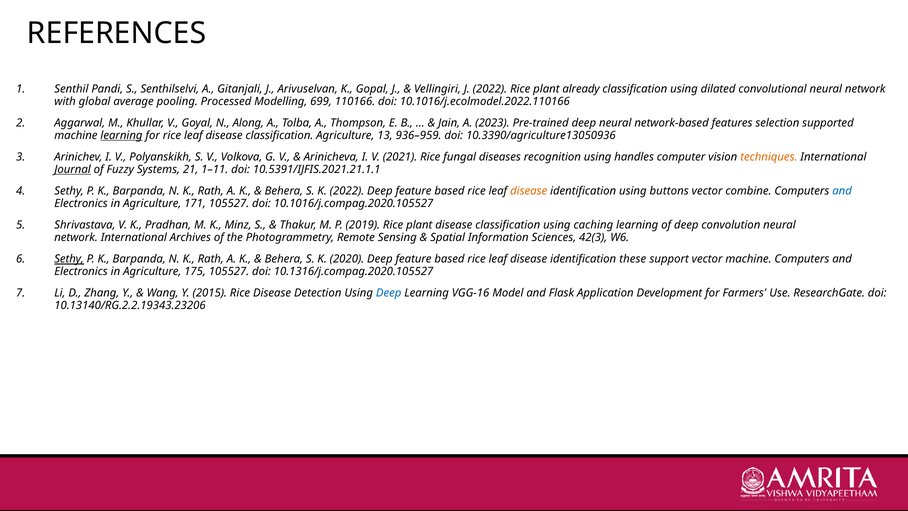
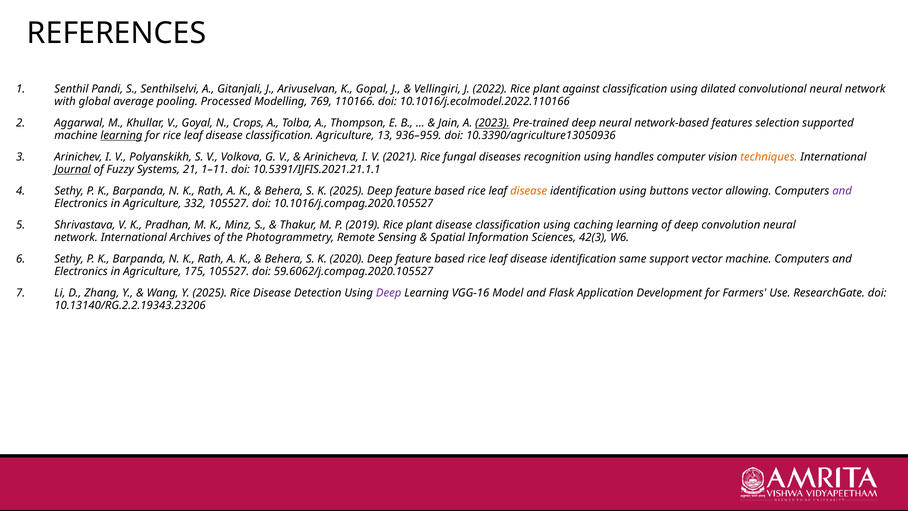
already: already -> against (581, 89)
699: 699 -> 769 (321, 101)
Along: Along -> Crops (248, 123)
2023 underline: none -> present (492, 123)
K 2022: 2022 -> 2025 (347, 191)
combine: combine -> allowing (748, 191)
and colour: blue -> purple (842, 191)
171: 171 -> 332 (195, 203)
Sethy underline: present -> none (69, 259)
these: these -> same (633, 259)
10.1316/j.compag.2020.105527: 10.1316/j.compag.2020.105527 -> 59.6062/j.compag.2020.105527 (354, 271)
Y 2015: 2015 -> 2025 (210, 293)
Deep colour: blue -> purple (389, 293)
